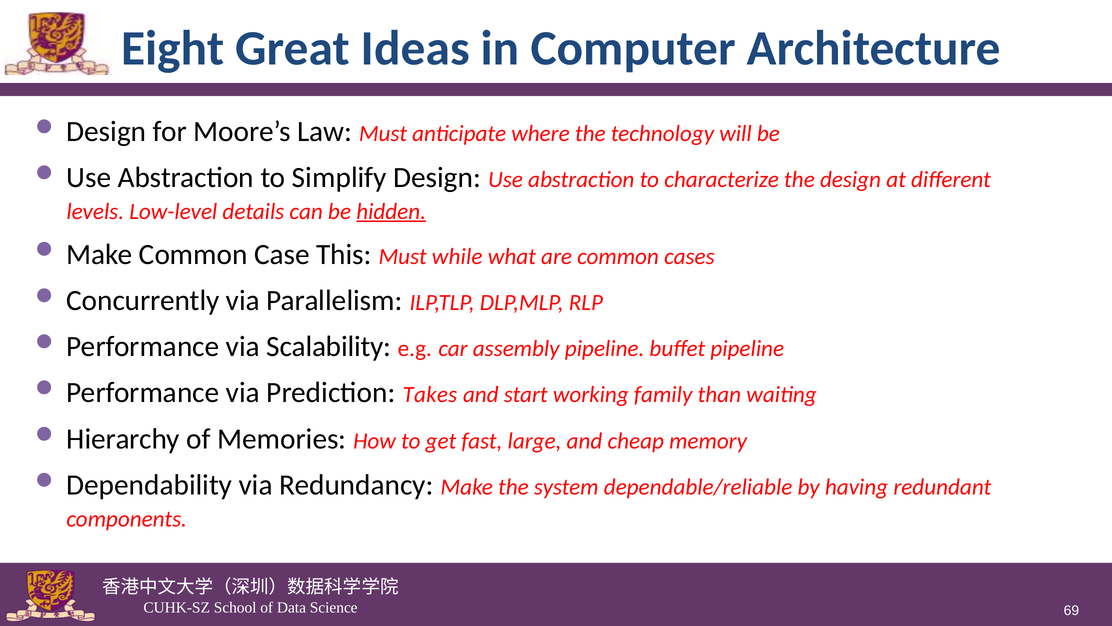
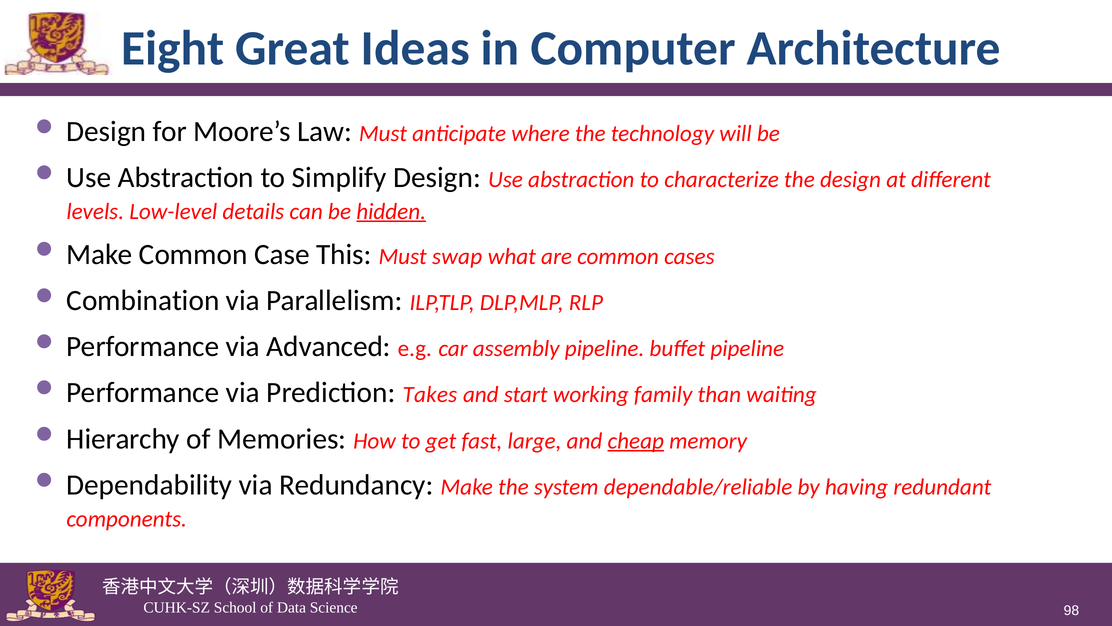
while: while -> swap (457, 256)
Concurrently: Concurrently -> Combination (143, 300)
Scalability: Scalability -> Advanced (329, 346)
cheap underline: none -> present (636, 441)
69: 69 -> 98 (1071, 610)
